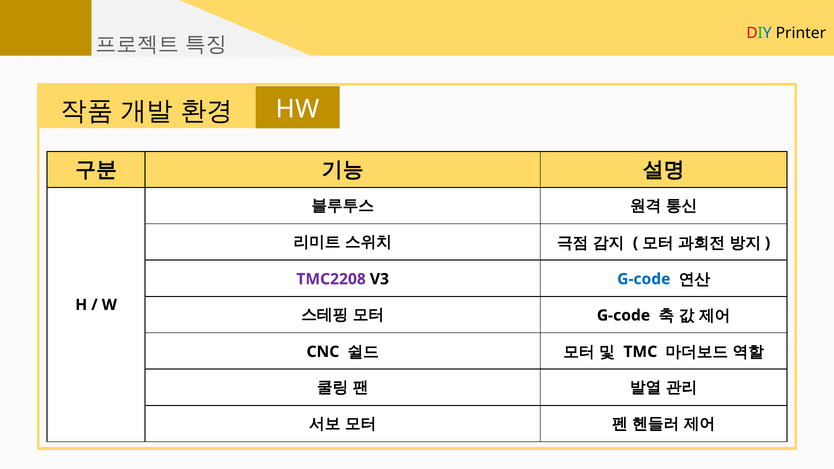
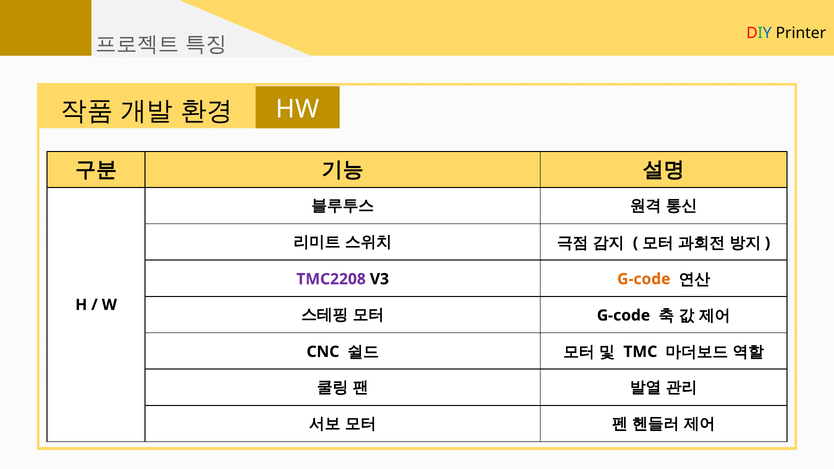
G-code colour: blue -> orange (644, 279)
